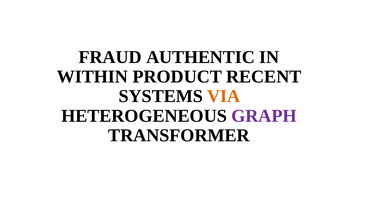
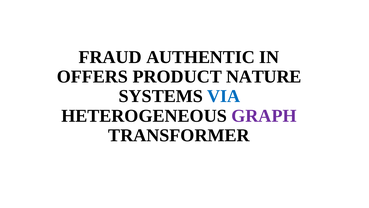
WITHIN: WITHIN -> OFFERS (92, 77)
RECENT: RECENT -> NATURE (264, 77)
VIA colour: orange -> blue (224, 96)
